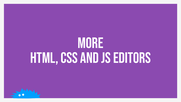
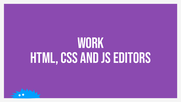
MORE: MORE -> WORK (91, 43)
